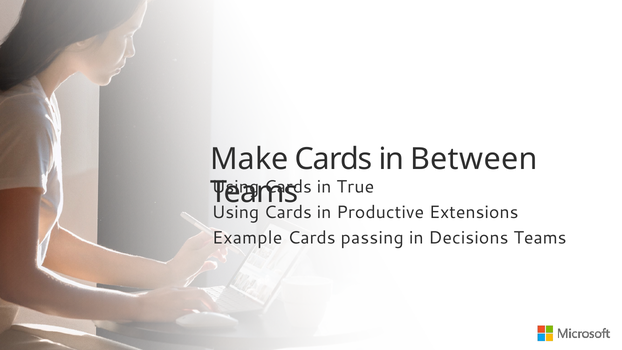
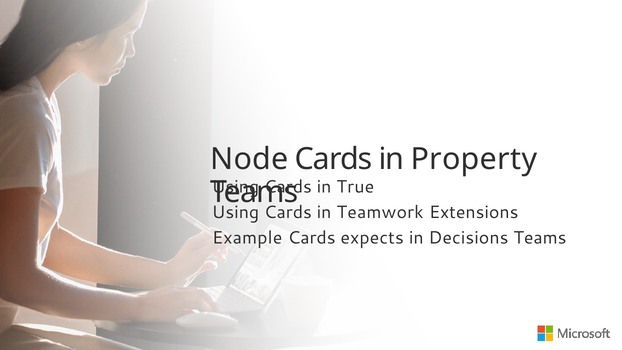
Make: Make -> Node (249, 159)
Between: Between -> Property (474, 159)
Productive: Productive -> Teamwork (380, 212)
passing: passing -> expects (372, 238)
